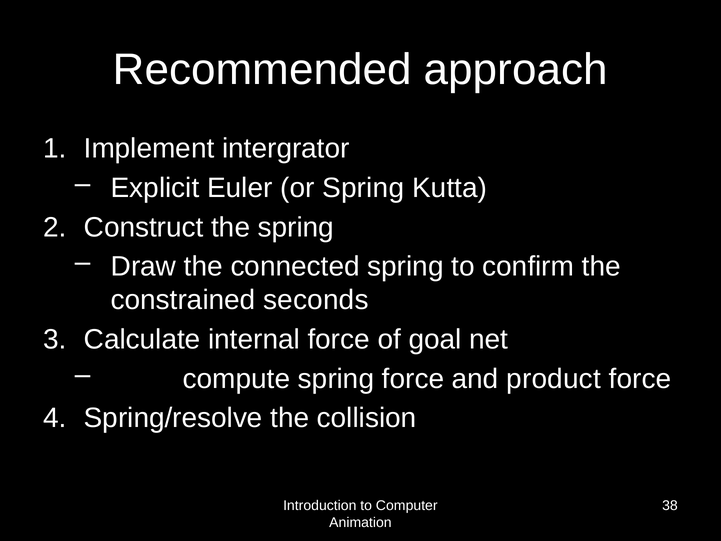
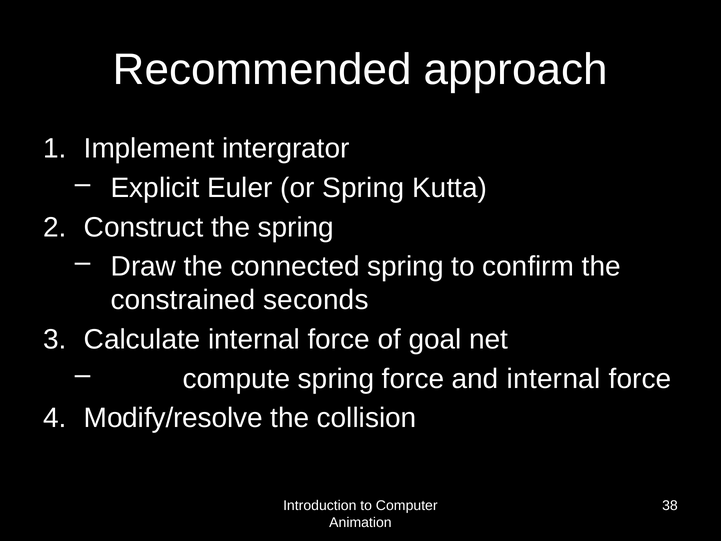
and product: product -> internal (554, 379)
Spring/resolve: Spring/resolve -> Modify/resolve (173, 418)
